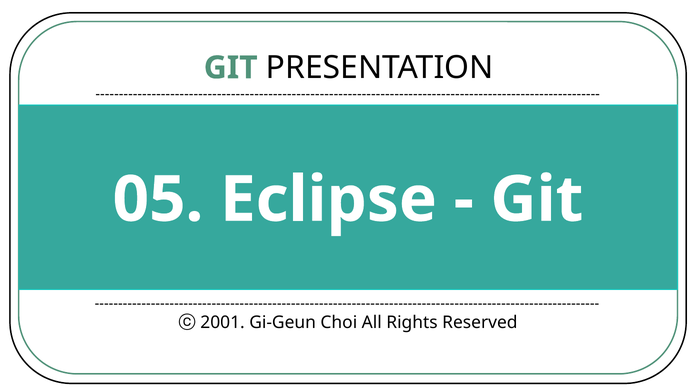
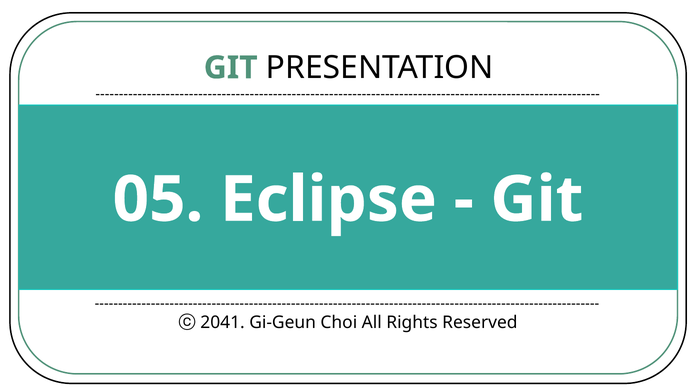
2001: 2001 -> 2041 (223, 322)
